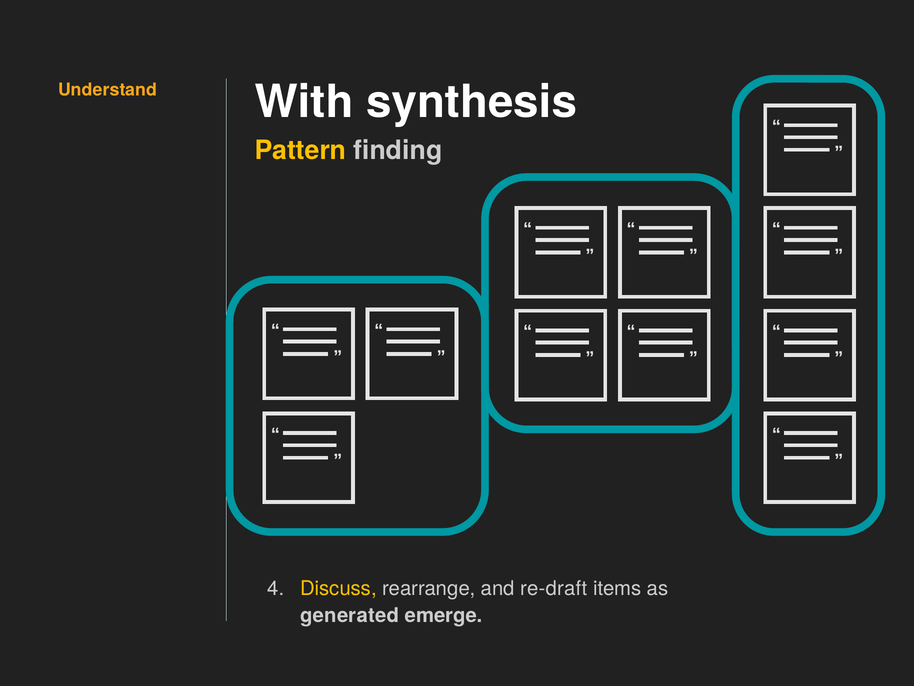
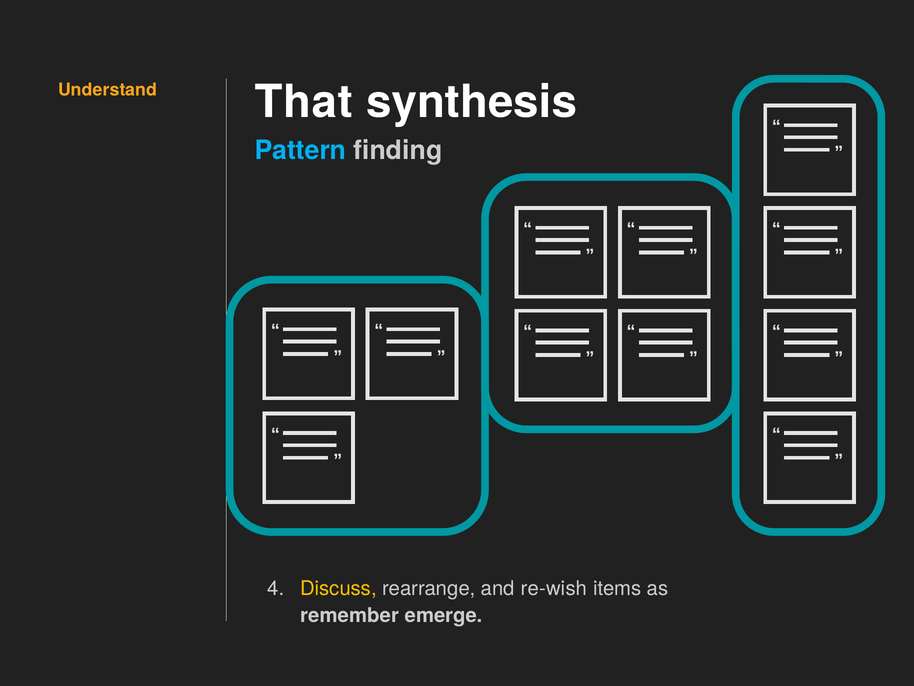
With: With -> That (304, 102)
Pattern colour: yellow -> light blue (300, 150)
re-draft: re-draft -> re-wish (554, 588)
generated: generated -> remember (350, 615)
